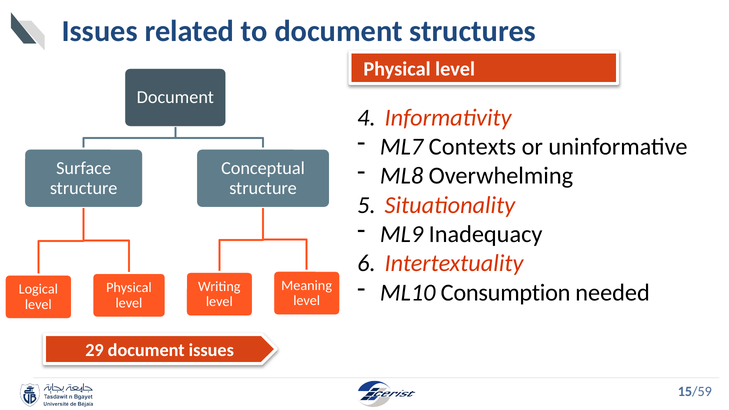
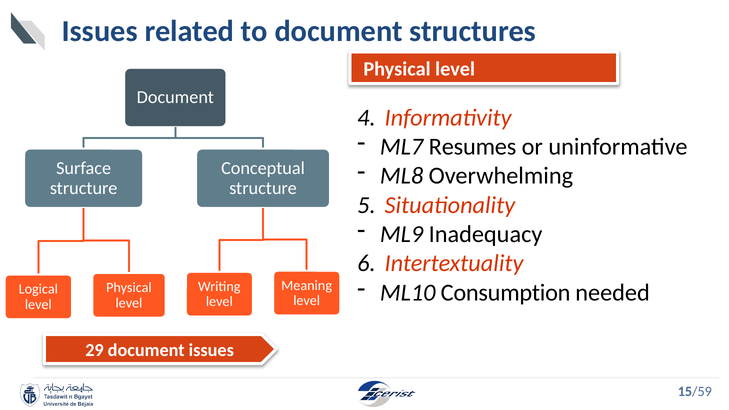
Contexts: Contexts -> Resumes (473, 147)
